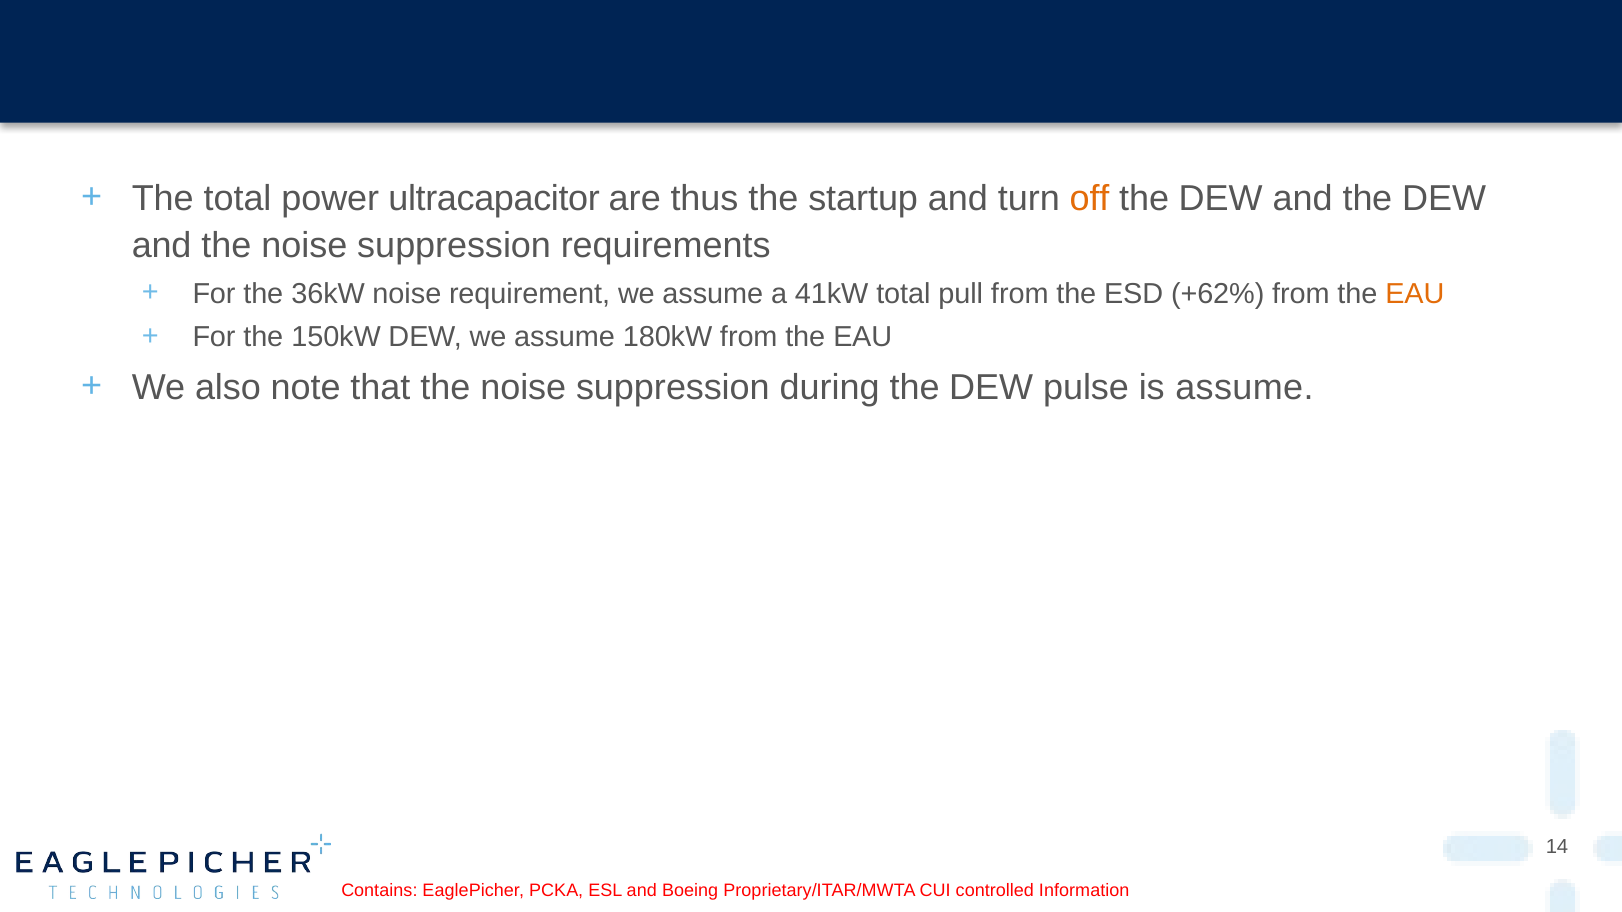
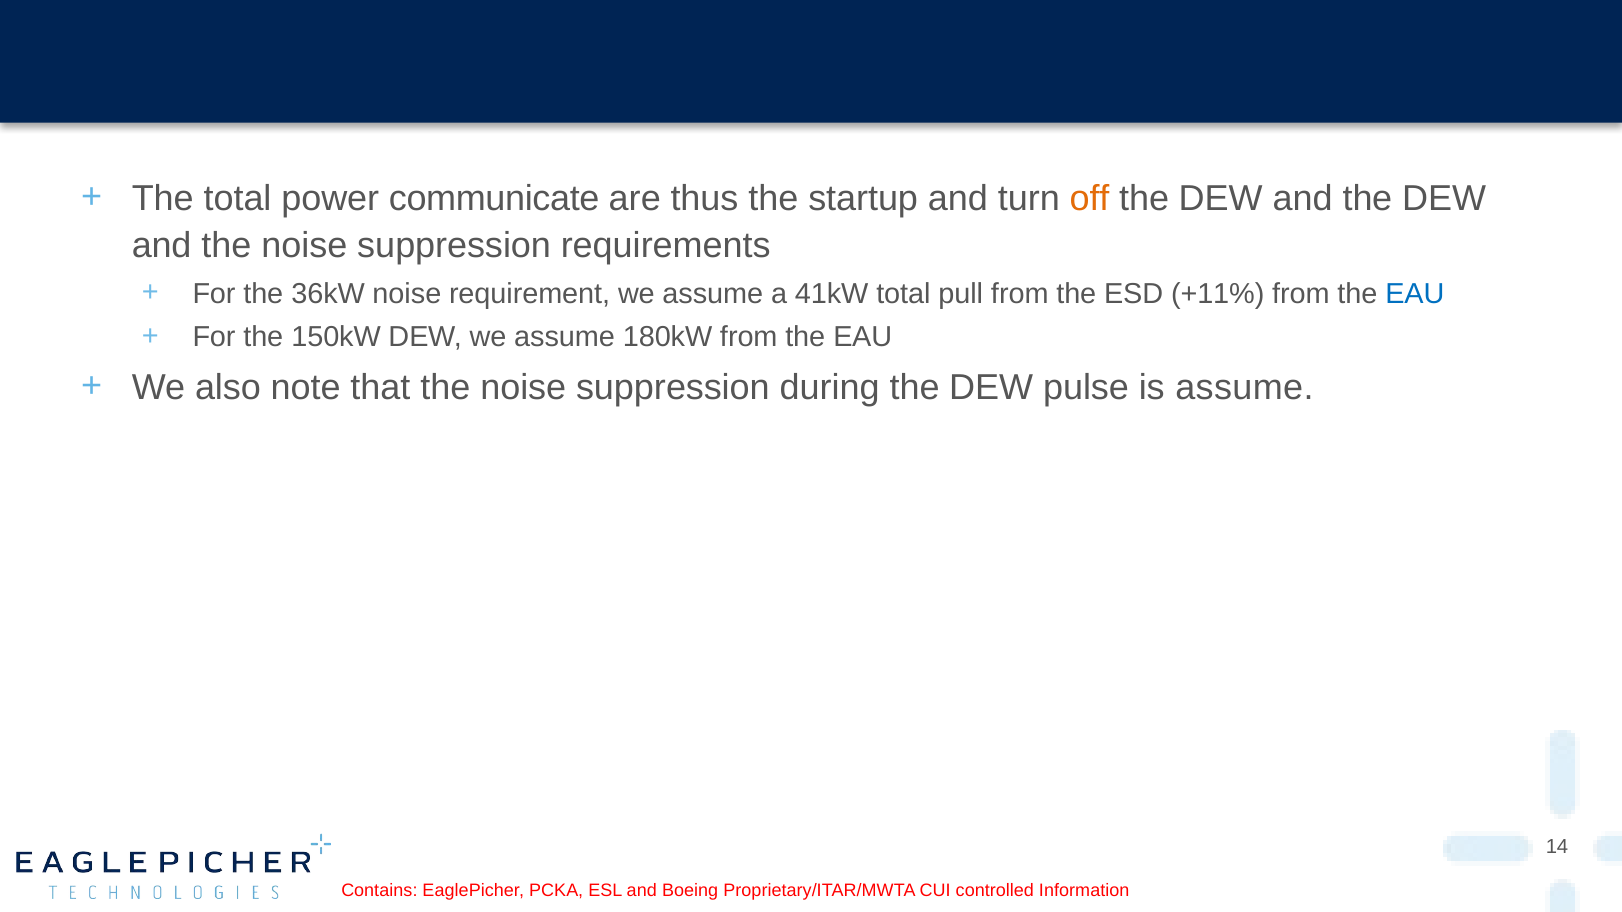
ultracapacitor: ultracapacitor -> communicate (494, 199)
+62%: +62% -> +11% (1218, 294)
EAU colour: orange -> blue (1415, 294)
